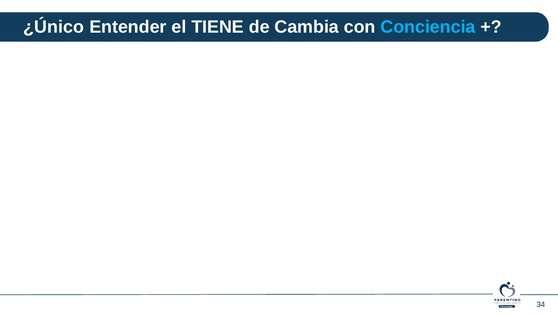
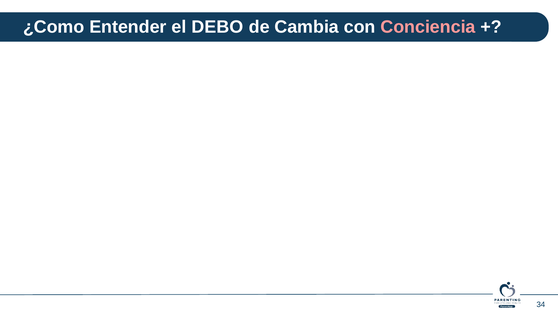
¿Único: ¿Único -> ¿Como (54, 27)
TIENE: TIENE -> DEBO (218, 27)
Conciencia colour: light blue -> pink (428, 27)
